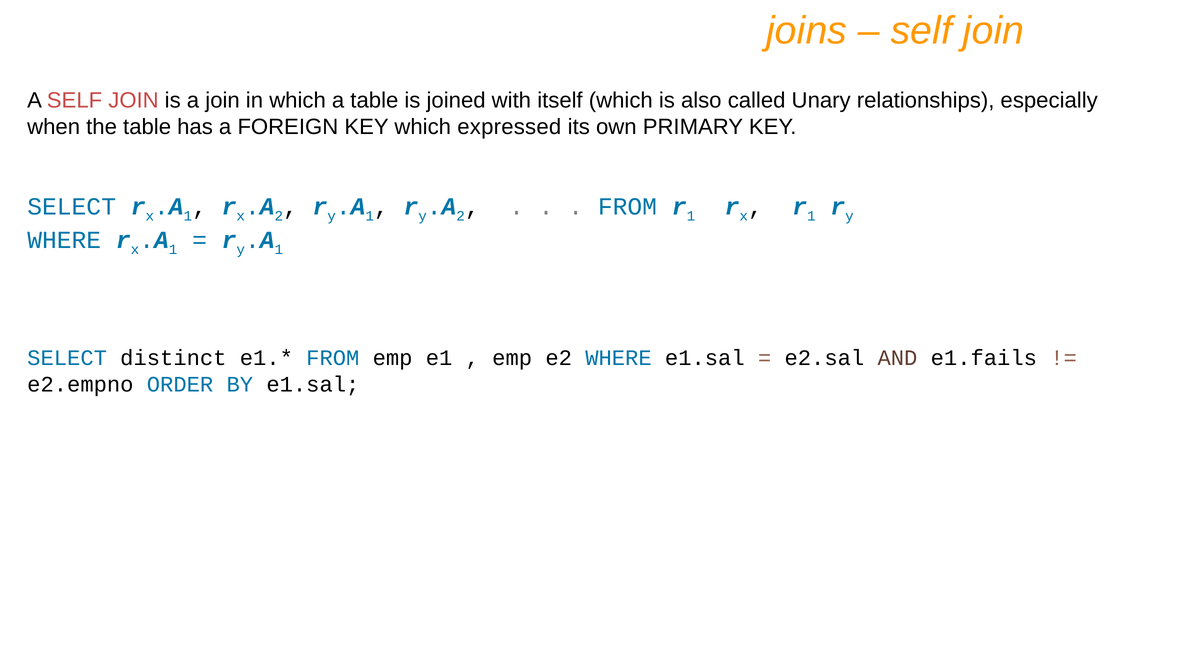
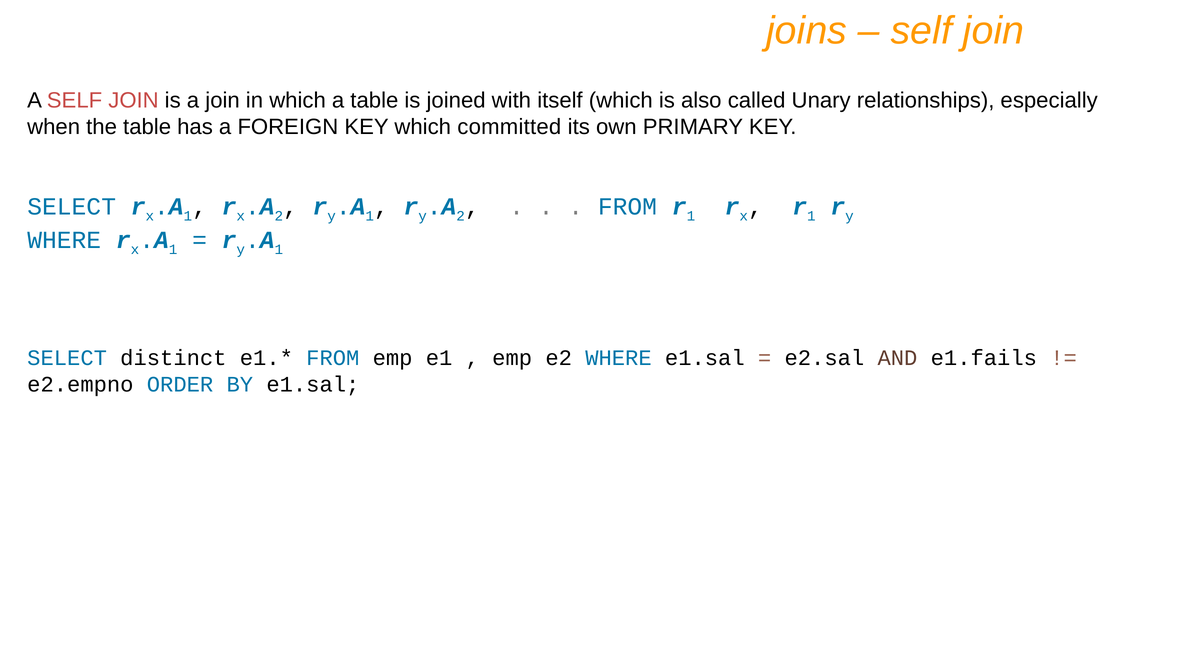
expressed: expressed -> committed (509, 127)
